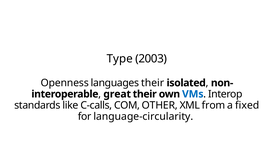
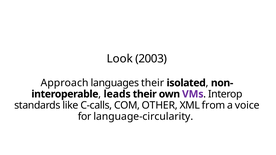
Type: Type -> Look (120, 59)
Openness: Openness -> Approach (65, 83)
great: great -> leads (117, 94)
VMs colour: blue -> purple (193, 94)
fixed: fixed -> voice (247, 105)
